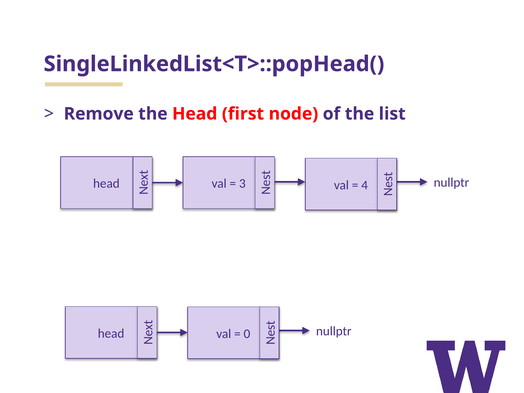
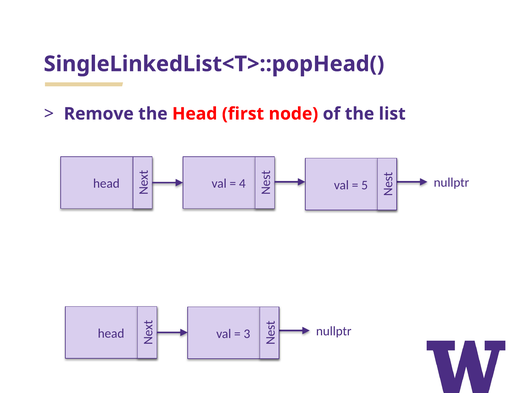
3: 3 -> 4 (242, 184)
4: 4 -> 5 (365, 185)
0: 0 -> 3 (247, 334)
